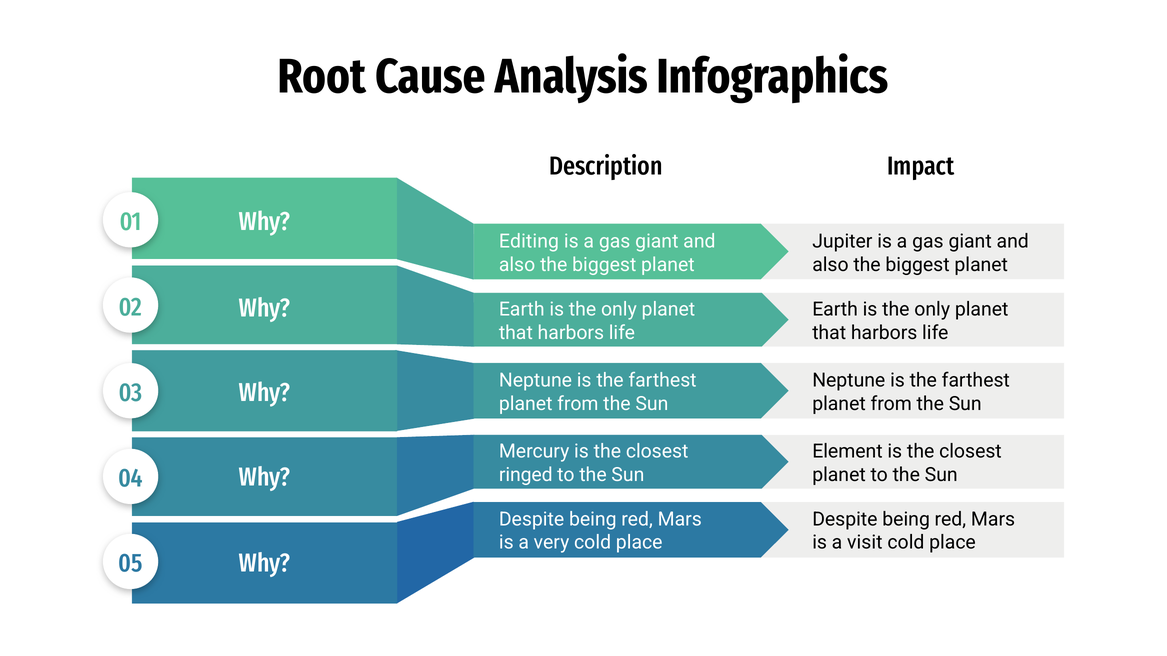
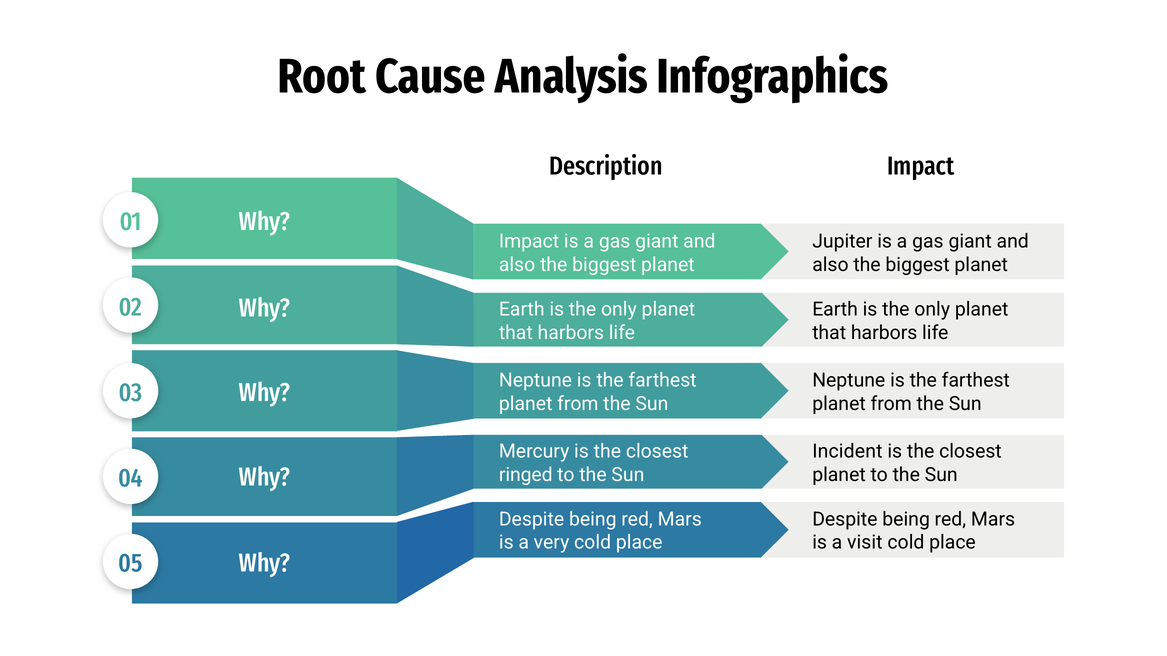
Editing: Editing -> Impact (529, 242)
Element: Element -> Incident (847, 452)
